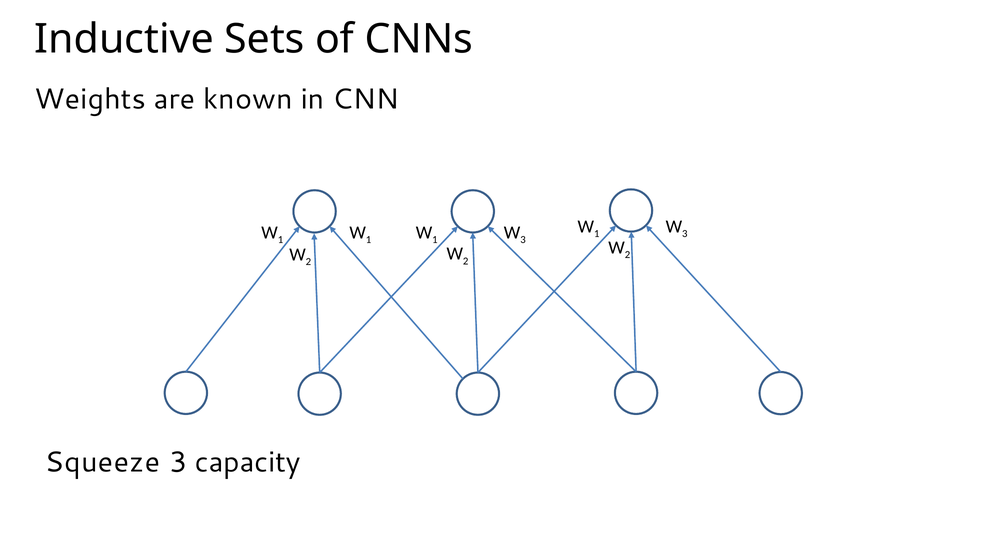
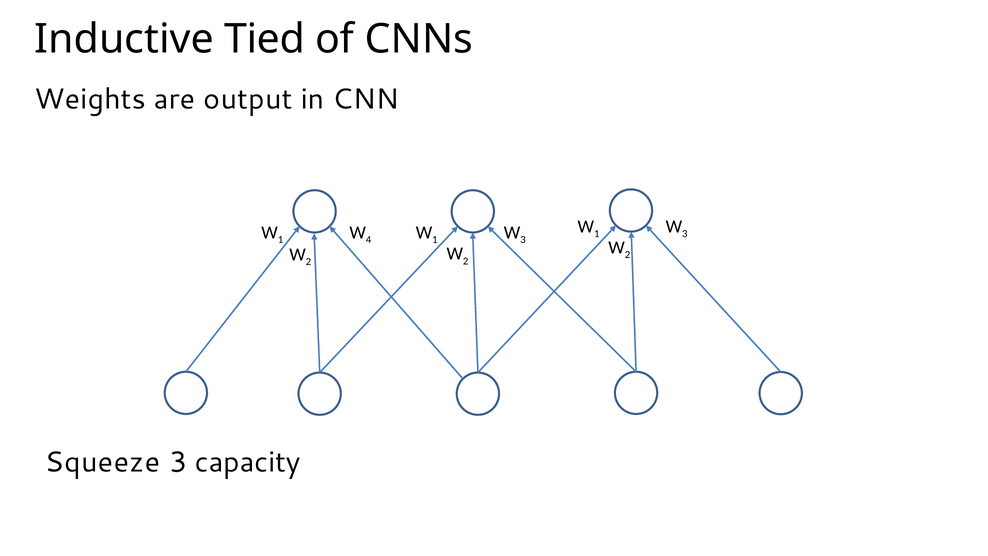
Sets: Sets -> Tied (265, 39)
known: known -> output (248, 99)
1: 1 -> 4 (369, 240)
